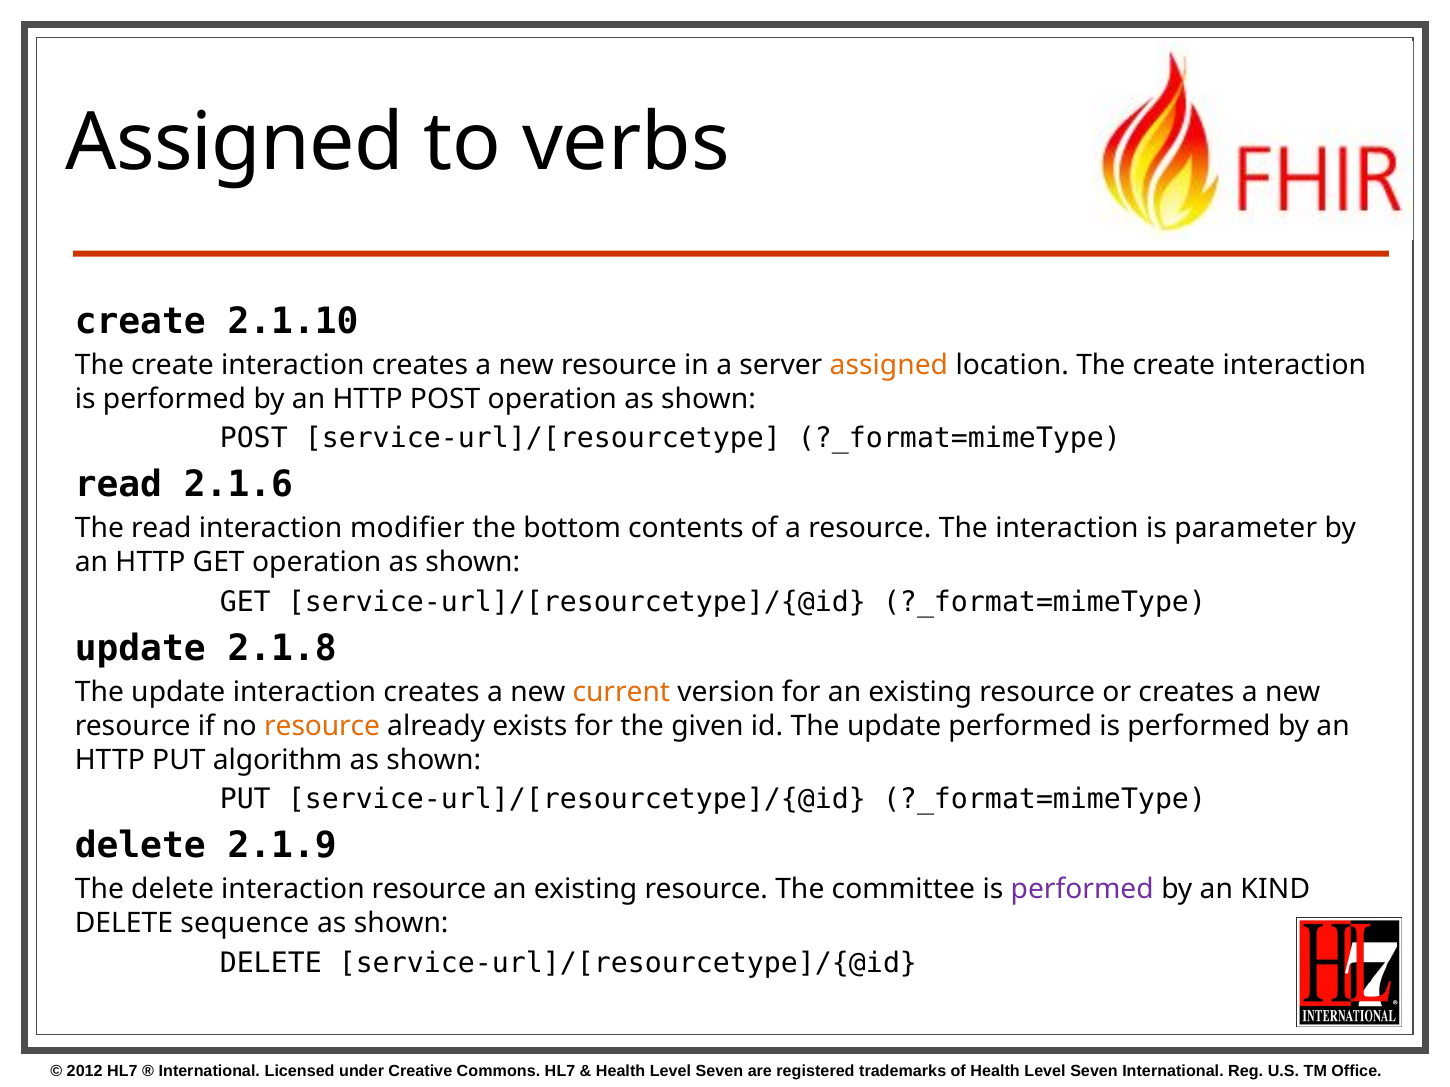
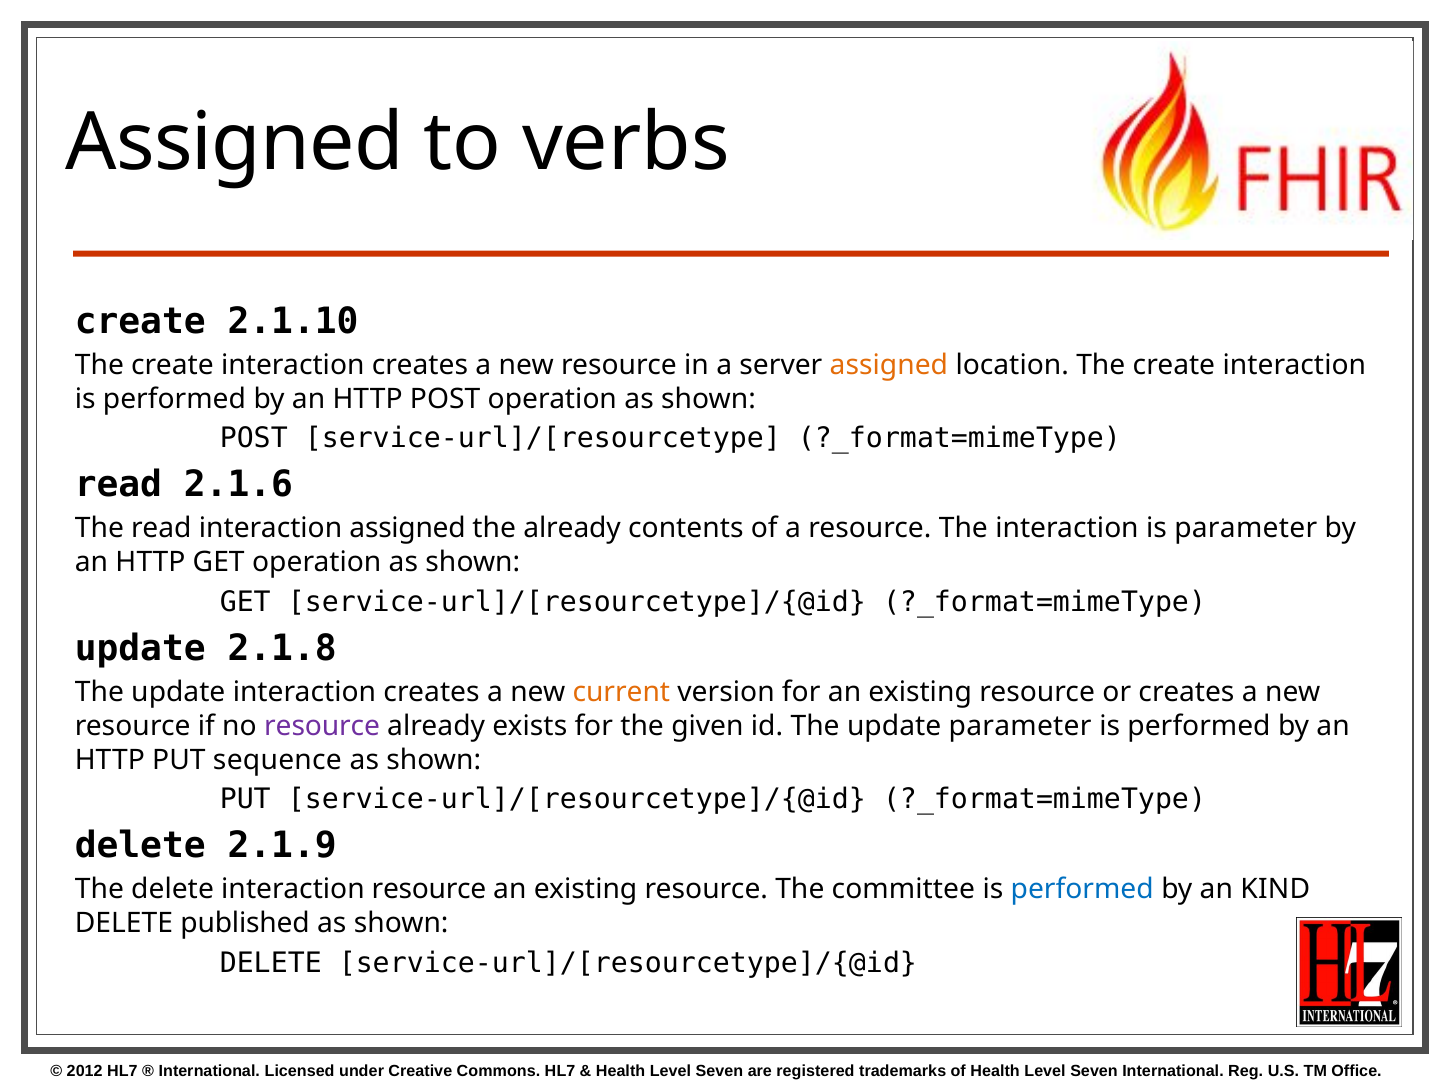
interaction modifier: modifier -> assigned (408, 529)
the bottom: bottom -> already (572, 529)
resource colour: orange -> purple (322, 726)
update performed: performed -> parameter (1020, 726)
algorithm: algorithm -> sequence (277, 760)
performed colour: purple -> blue (1082, 890)
sequence: sequence -> published (245, 924)
